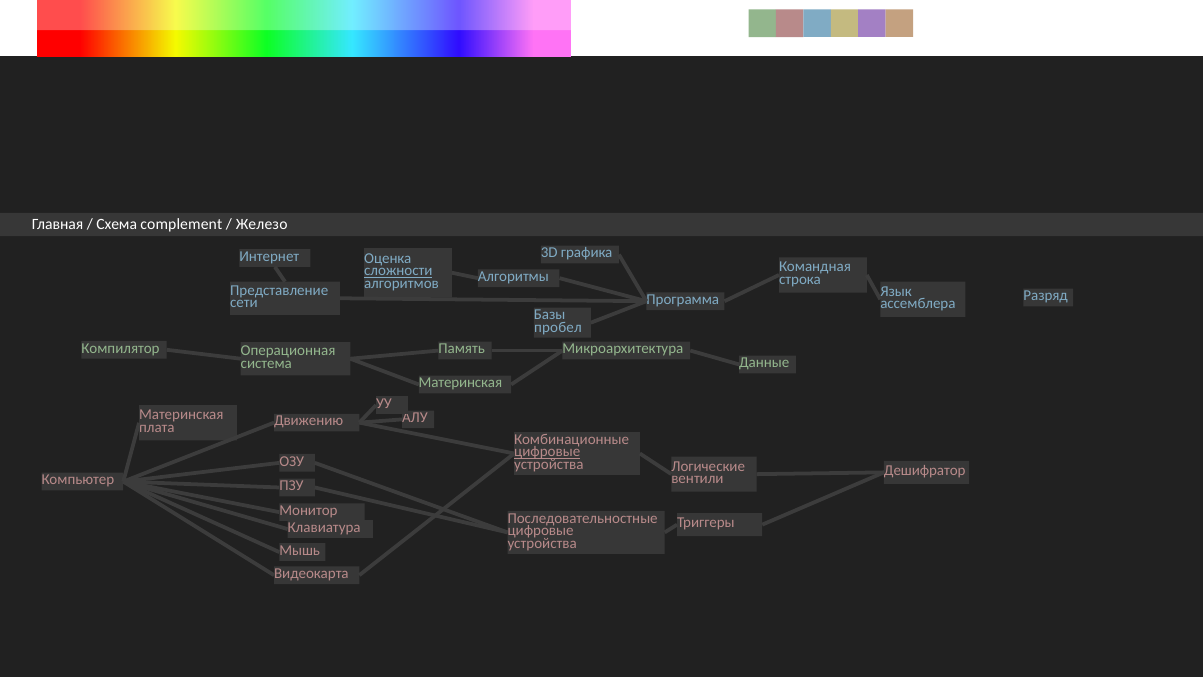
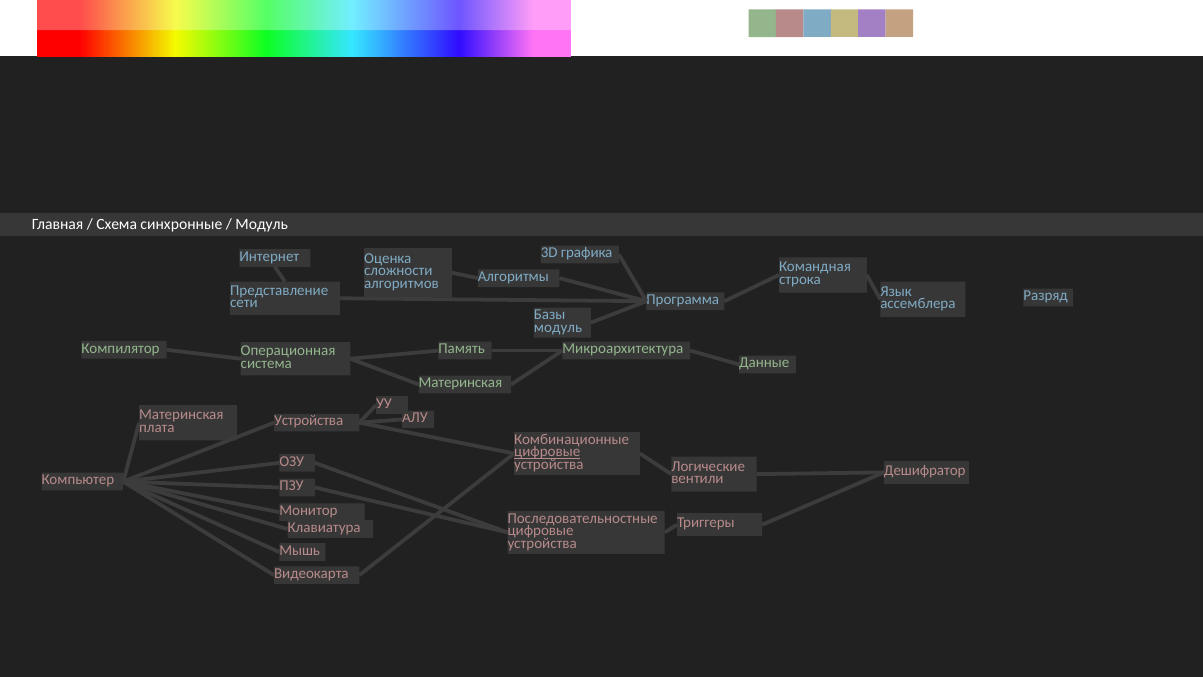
complement: complement -> синхронные (181, 224)
Железо: Железо -> Модуль (262, 224)
сложности underline: present -> none (398, 271)
пробел: пробел -> модуль (558, 327)
Движению: Движению -> Устройства (309, 421)
